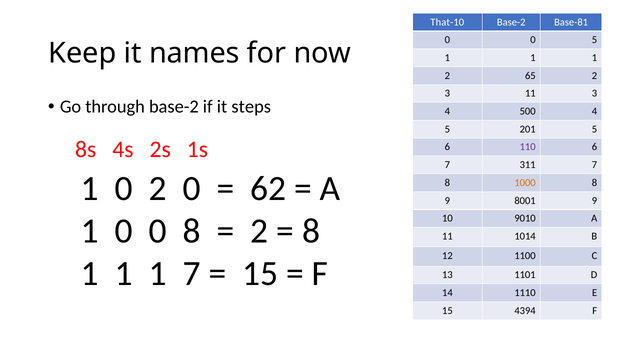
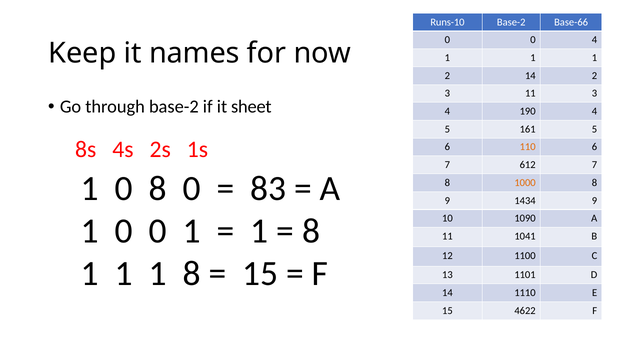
That-10: That-10 -> Runs-10 (447, 22)
Base-81: Base-81 -> Base-66 (571, 22)
0 5: 5 -> 4 (595, 40)
2 65: 65 -> 14 (530, 76)
steps: steps -> sheet (251, 107)
500: 500 -> 190 (528, 111)
201: 201 -> 161 (528, 129)
110 colour: purple -> orange (528, 147)
311: 311 -> 612 (528, 165)
0 2: 2 -> 8 (158, 189)
62: 62 -> 83 (268, 189)
8001: 8001 -> 1434 (525, 201)
9010: 9010 -> 1090 (525, 218)
0 8: 8 -> 1 (192, 231)
2: 2 -> 1 (259, 231)
1014: 1014 -> 1041 (525, 236)
1 7: 7 -> 8 (192, 274)
4394: 4394 -> 4622 (525, 311)
